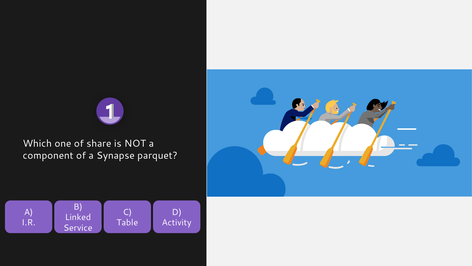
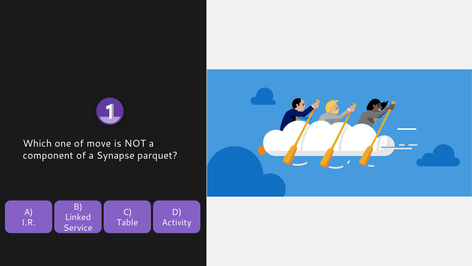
share: share -> move (99, 143)
